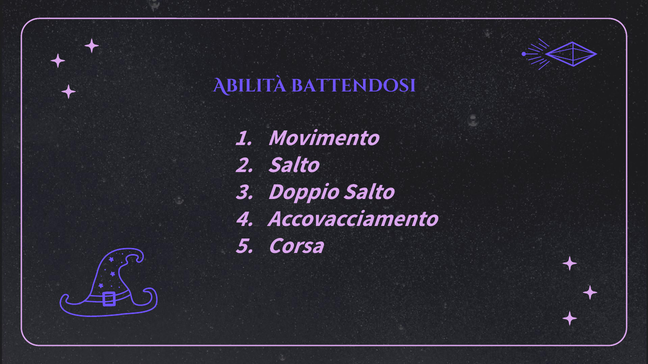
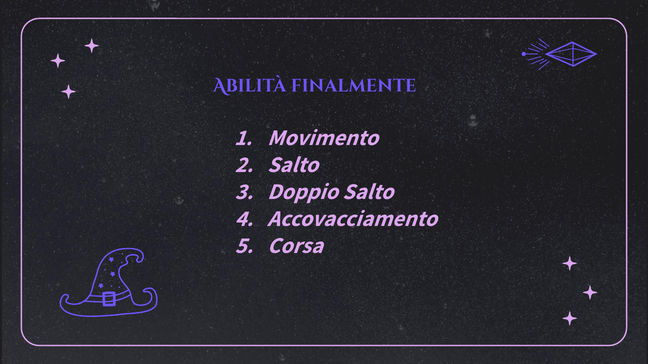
battendosi: battendosi -> finalmente (354, 86)
